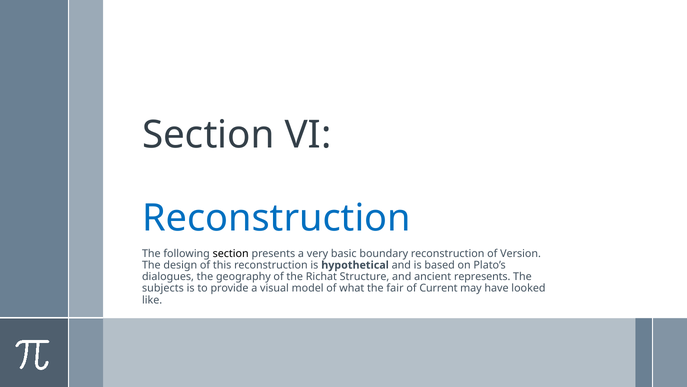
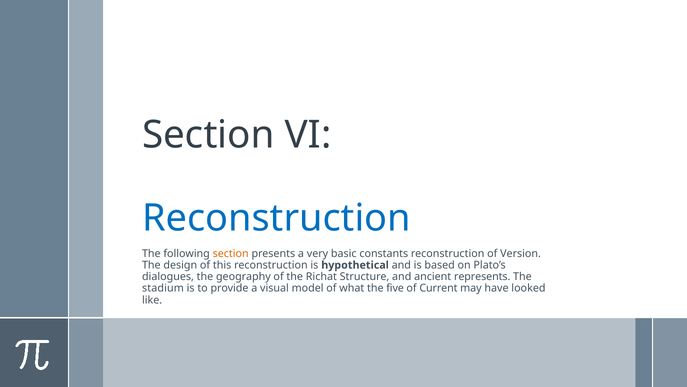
section colour: black -> orange (231, 253)
boundary: boundary -> constants (384, 253)
subjects: subjects -> stadium (163, 288)
fair: fair -> five (395, 288)
